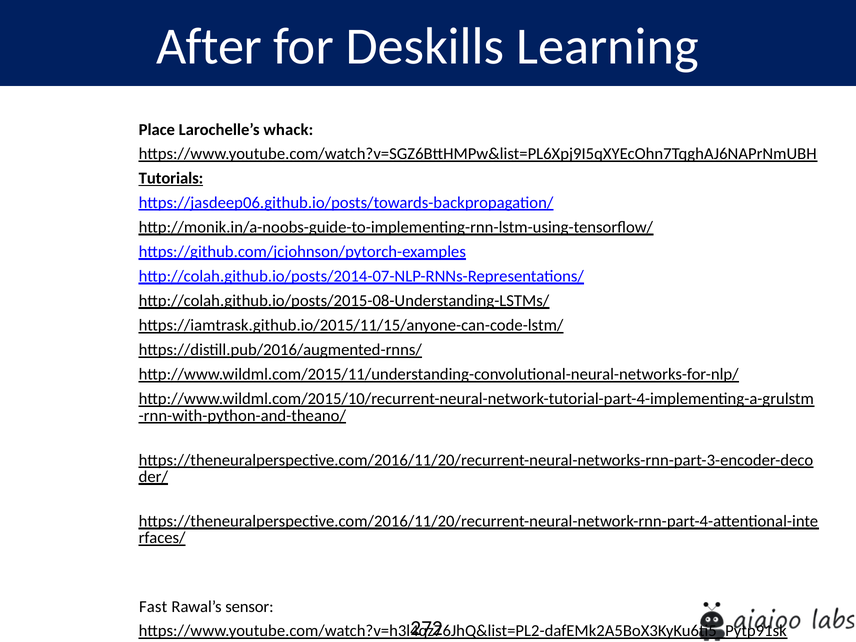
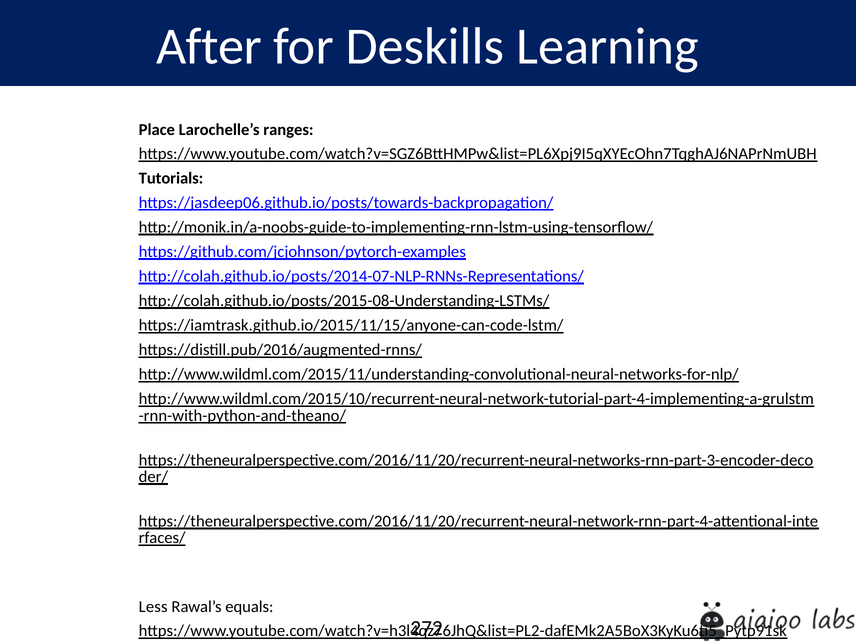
whack: whack -> ranges (288, 130)
Tutorials underline: present -> none (171, 178)
Fast: Fast -> Less (153, 607)
sensor: sensor -> equals (249, 607)
